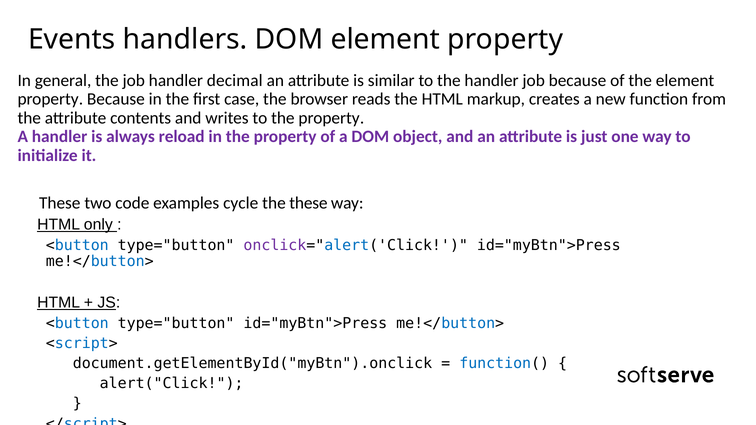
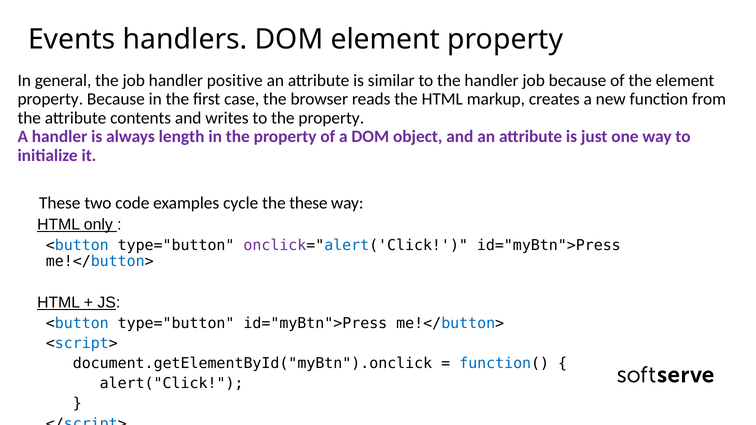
decimal: decimal -> positive (235, 81)
reload: reload -> length (182, 137)
